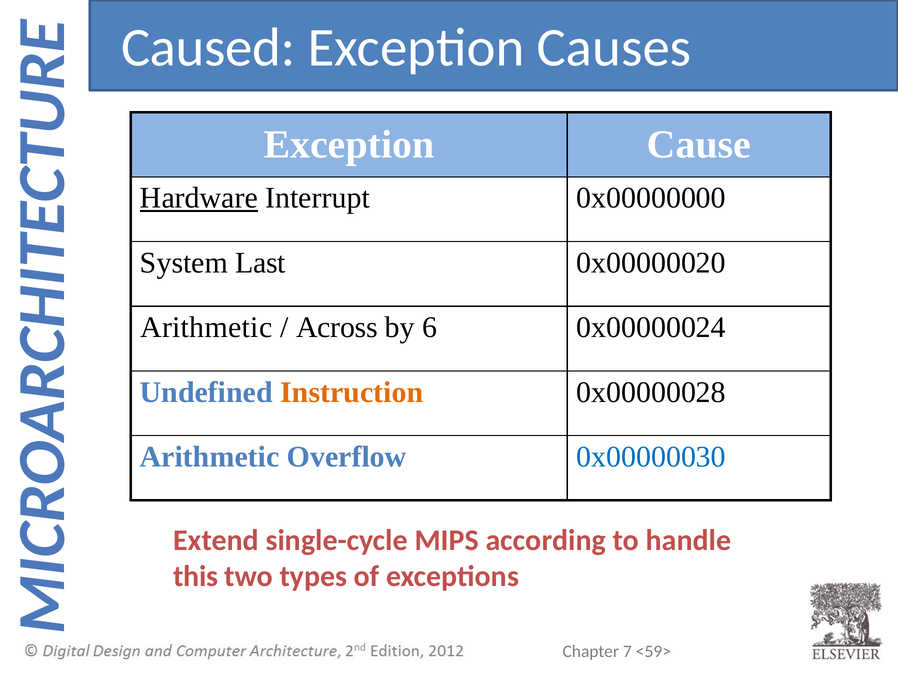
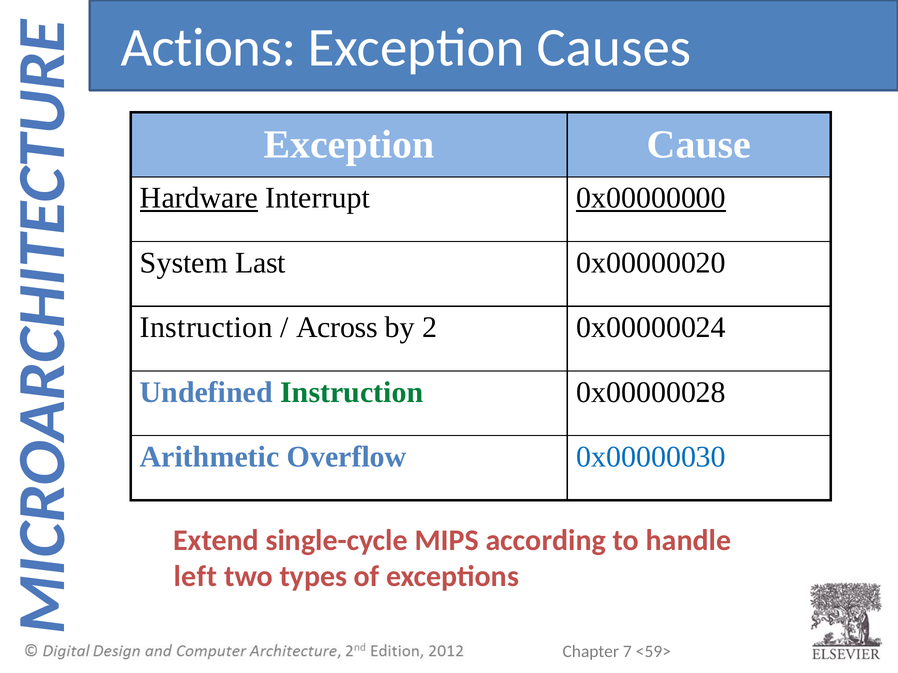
Caused: Caused -> Actions (208, 48)
0x00000000 underline: none -> present (651, 198)
Arithmetic: Arithmetic -> Instruction (206, 328)
6: 6 -> 2 (430, 328)
Instruction colour: orange -> green (352, 392)
this: this -> left (195, 577)
